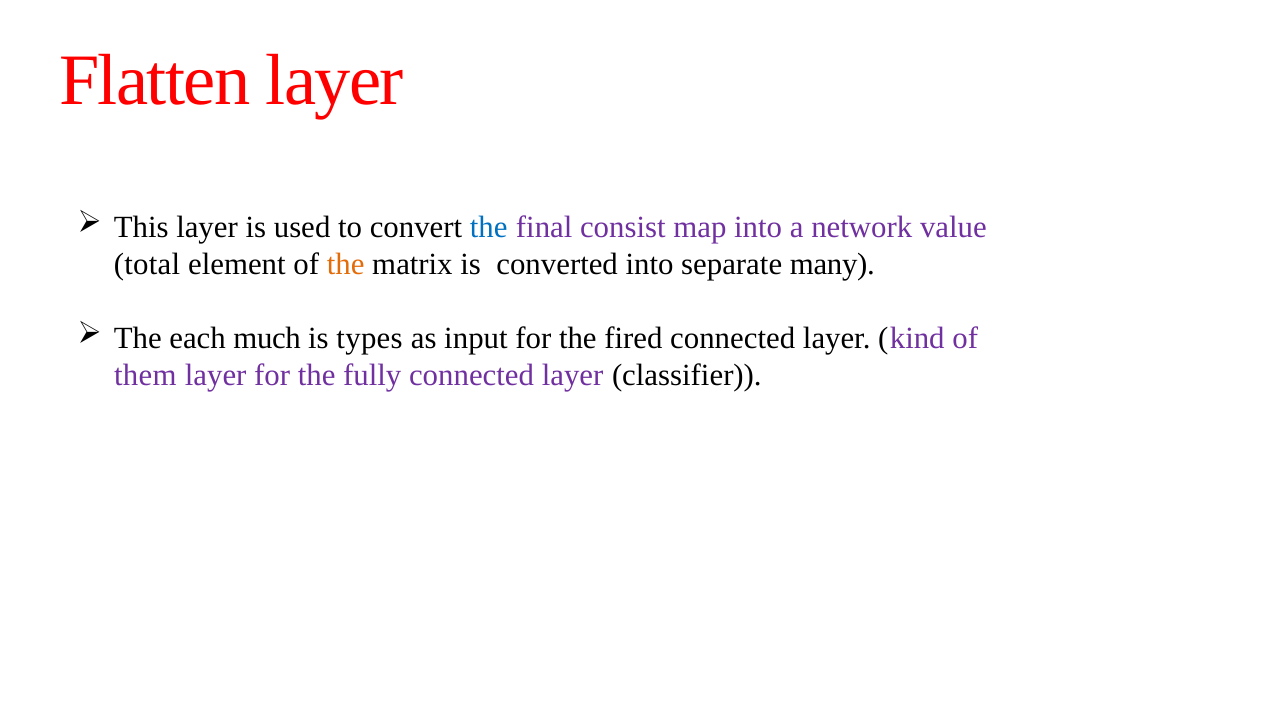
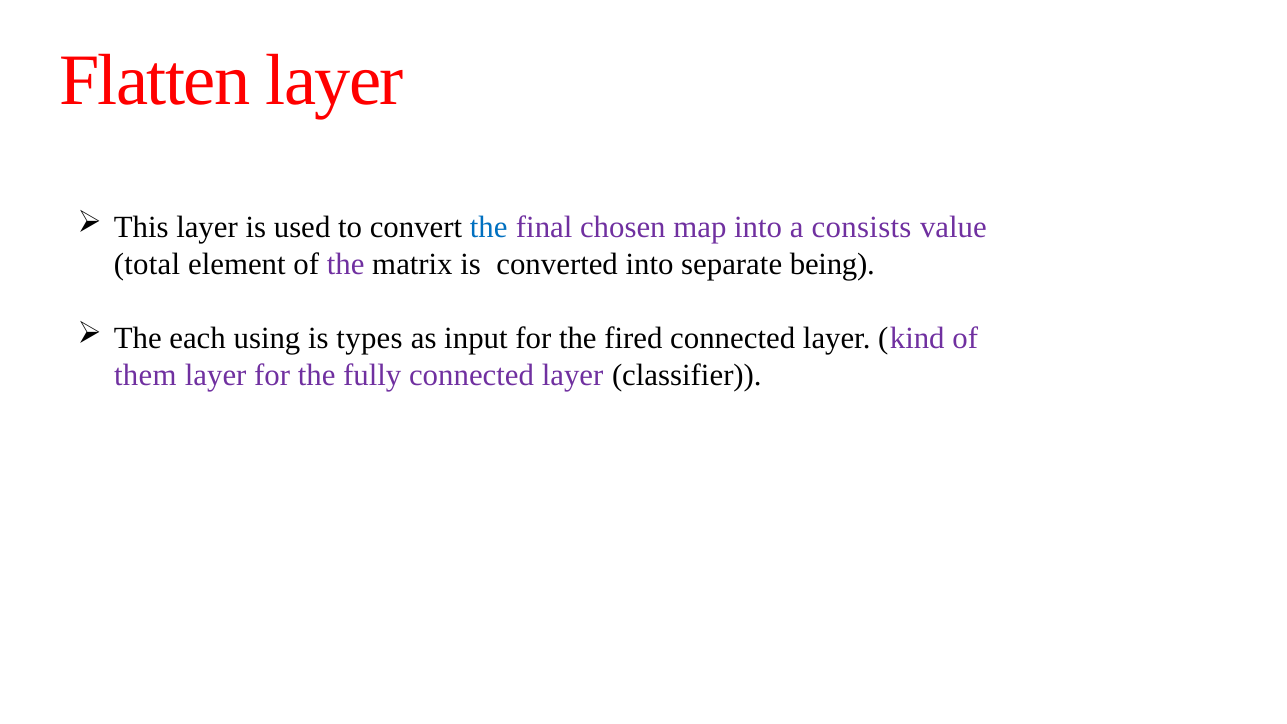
consist: consist -> chosen (623, 227)
network: network -> consists (862, 227)
the colour: orange -> purple (346, 264)
many: many -> being (832, 264)
much: much -> using (267, 338)
